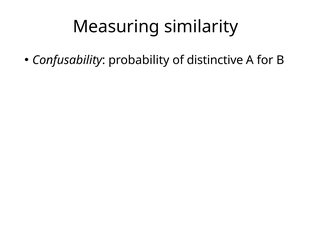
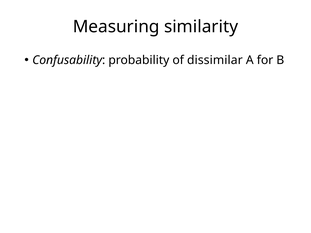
distinctive: distinctive -> dissimilar (215, 60)
